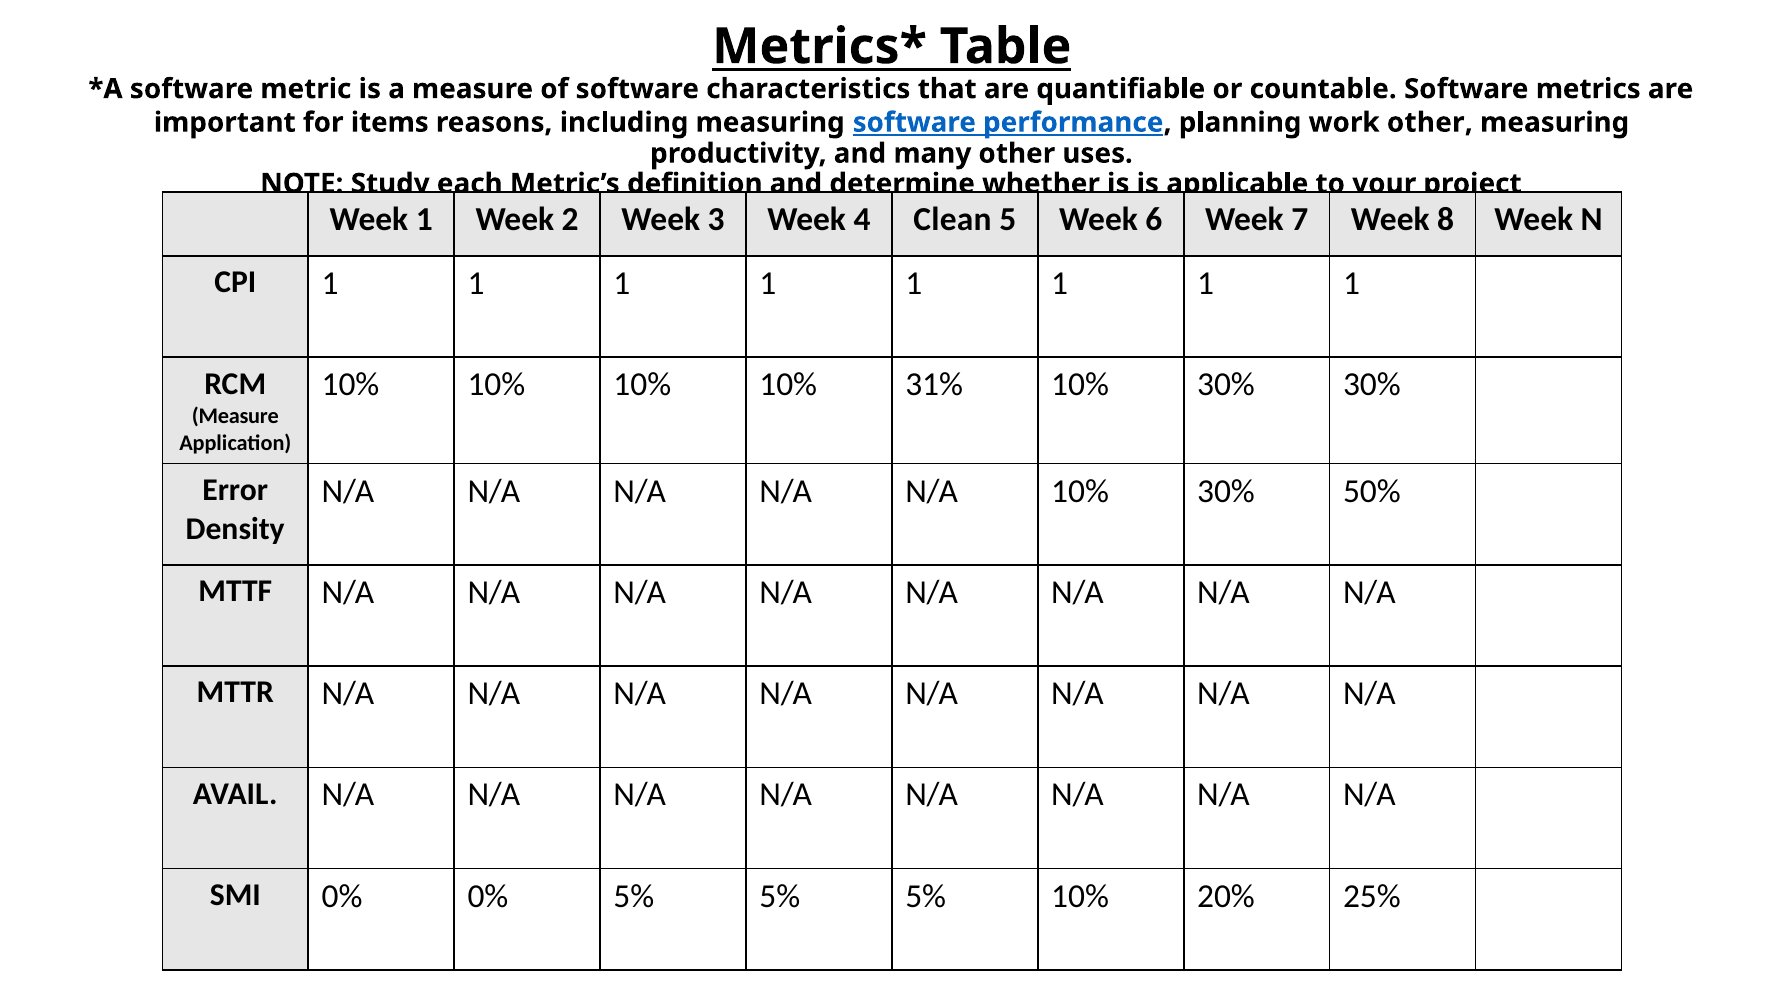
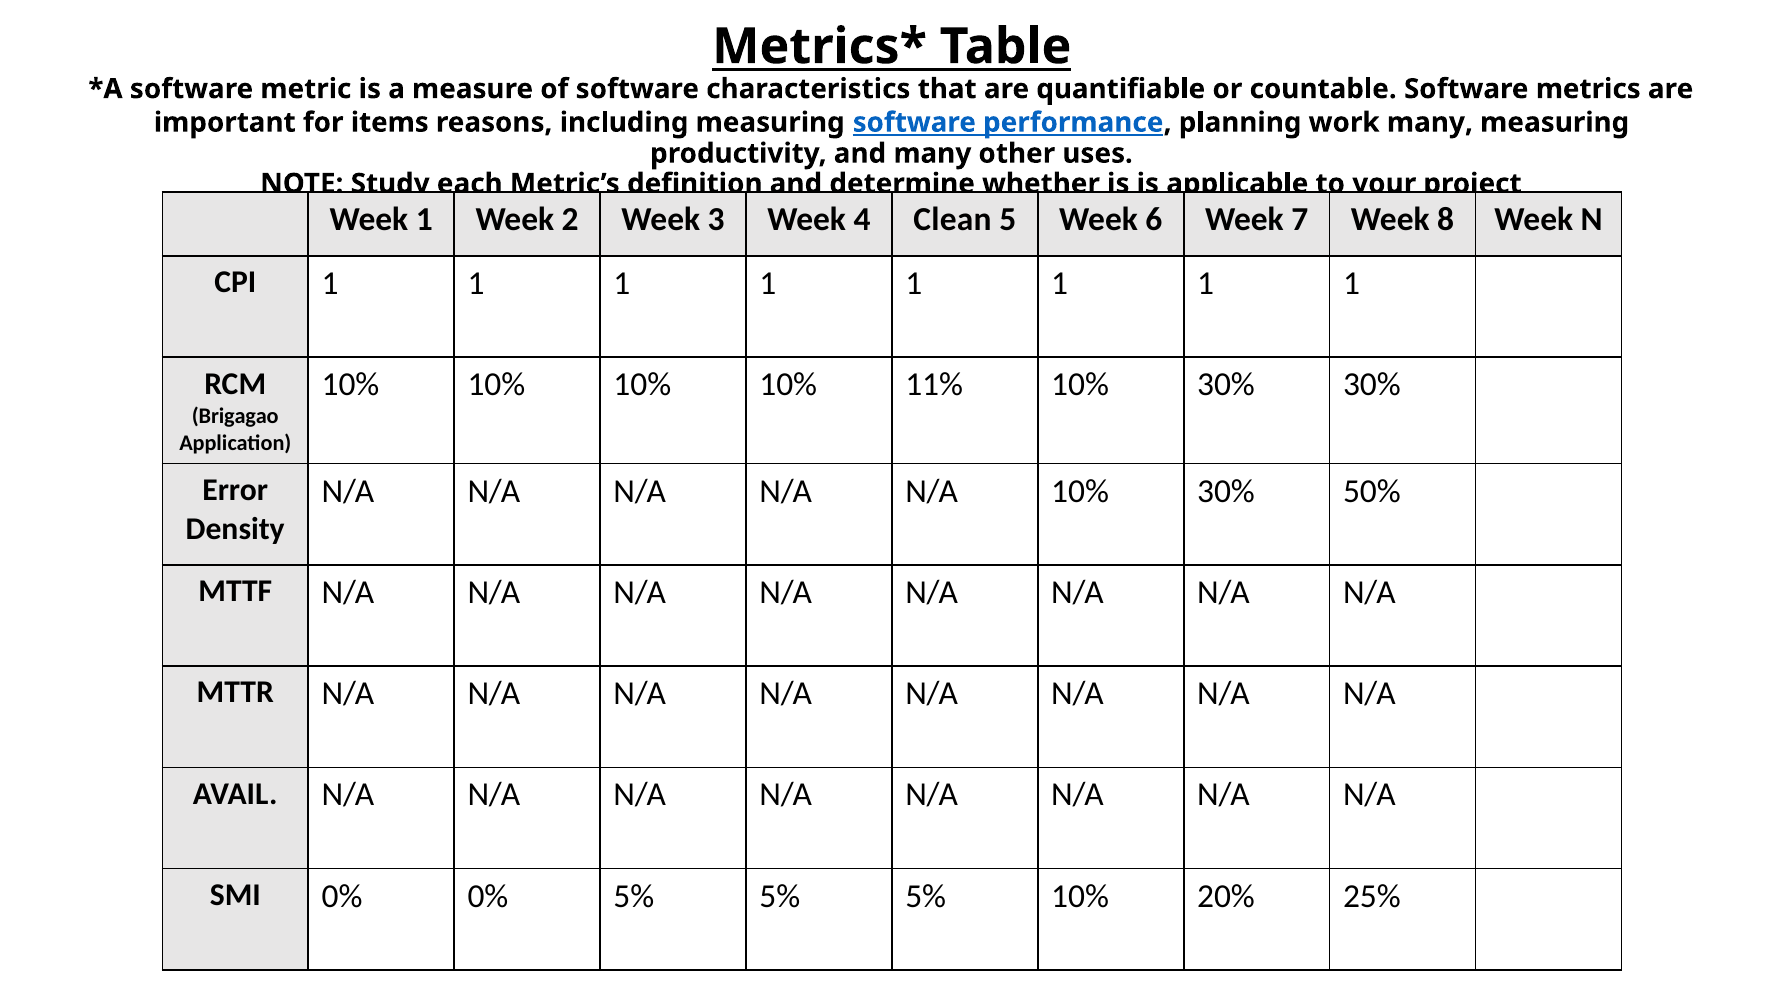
work other: other -> many (1430, 122)
31%: 31% -> 11% (934, 385)
Measure: Measure -> Brigagao (235, 416)
